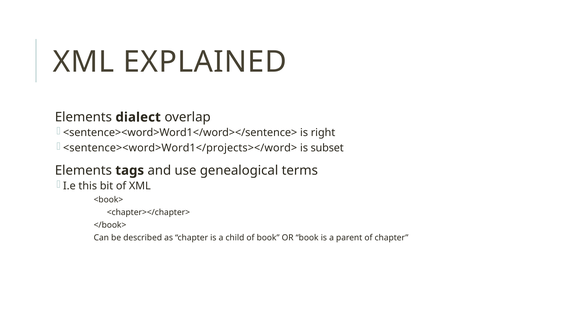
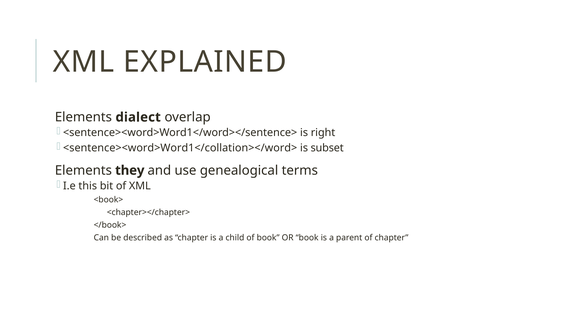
<sentence><word>Word1</projects></word>: <sentence><word>Word1</projects></word> -> <sentence><word>Word1</collation></word> (180, 148)
tags: tags -> they (130, 170)
